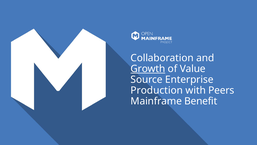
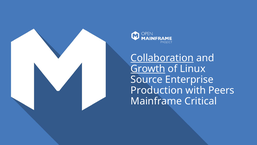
Collaboration underline: none -> present (162, 58)
Value: Value -> Linux (193, 69)
Benefit: Benefit -> Critical (201, 101)
